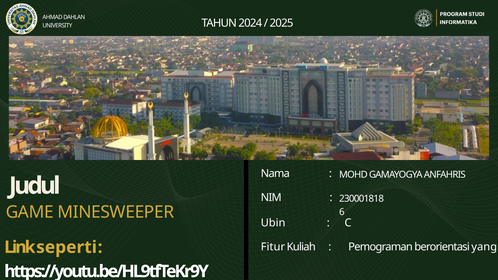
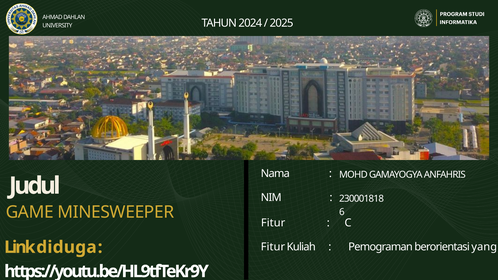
Ubin: Ubin -> Fitur (273, 223)
seperti: seperti -> diduga (66, 247)
